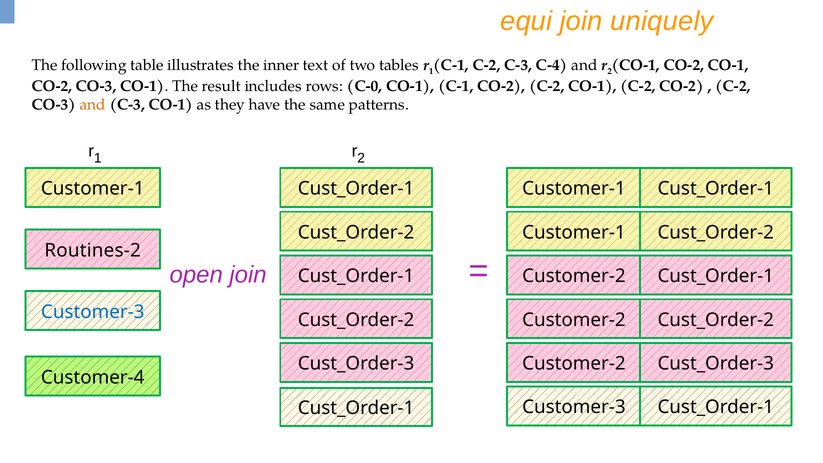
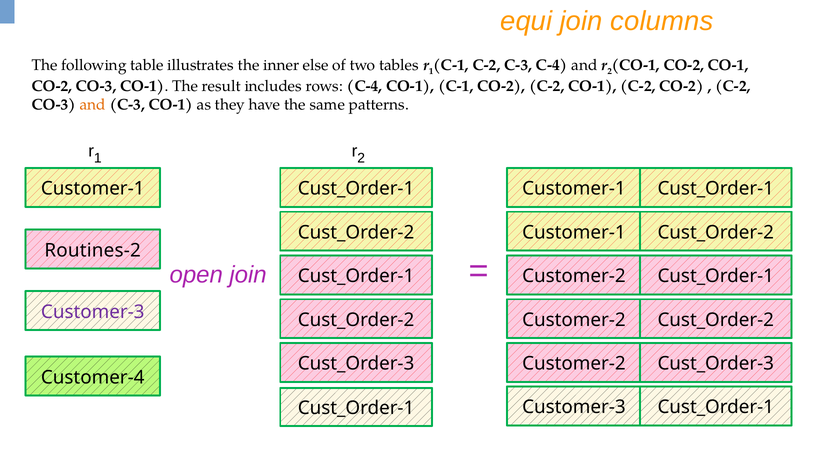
uniquely: uniquely -> columns (662, 21)
text: text -> else (316, 65)
rows C-0: C-0 -> C-4 (365, 86)
Customer-3 colour: blue -> purple (93, 312)
